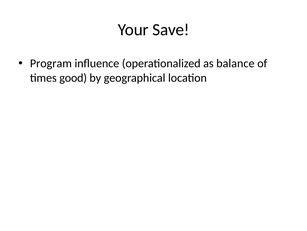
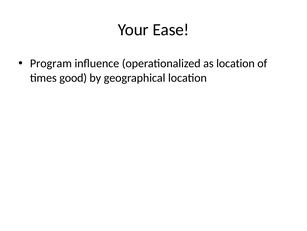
Save: Save -> Ease (171, 30)
as balance: balance -> location (235, 63)
